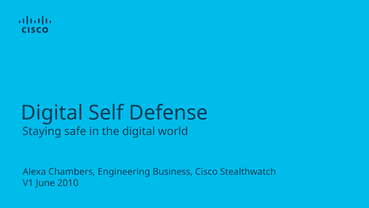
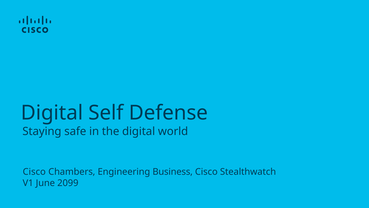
Alexa: Alexa -> Cisco (34, 172)
2010: 2010 -> 2099 (68, 183)
